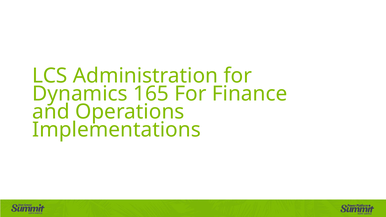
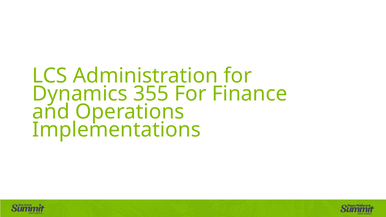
165: 165 -> 355 (151, 94)
